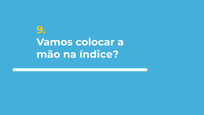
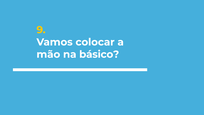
índice: índice -> básico (99, 54)
